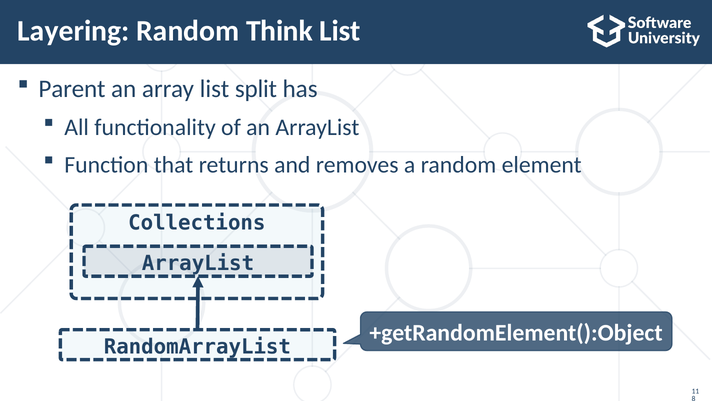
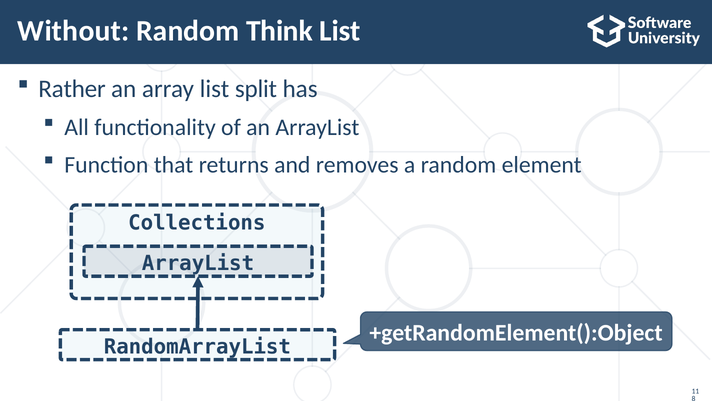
Layering: Layering -> Without (73, 31)
Parent: Parent -> Rather (72, 89)
